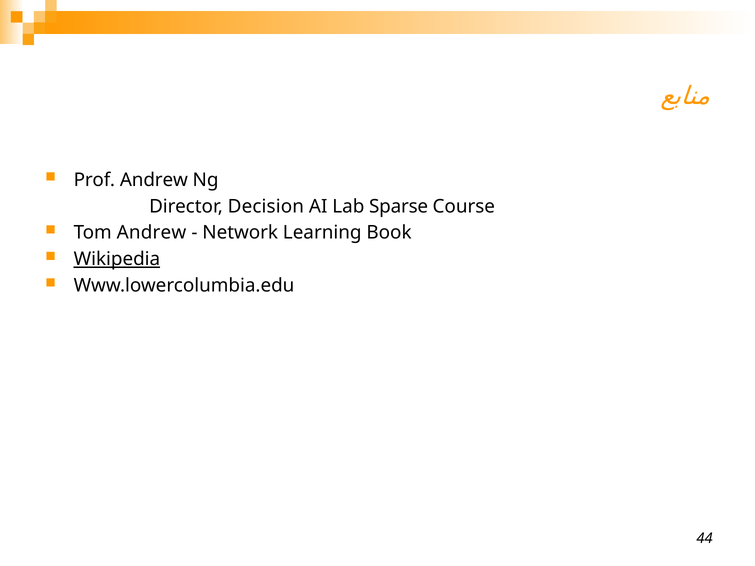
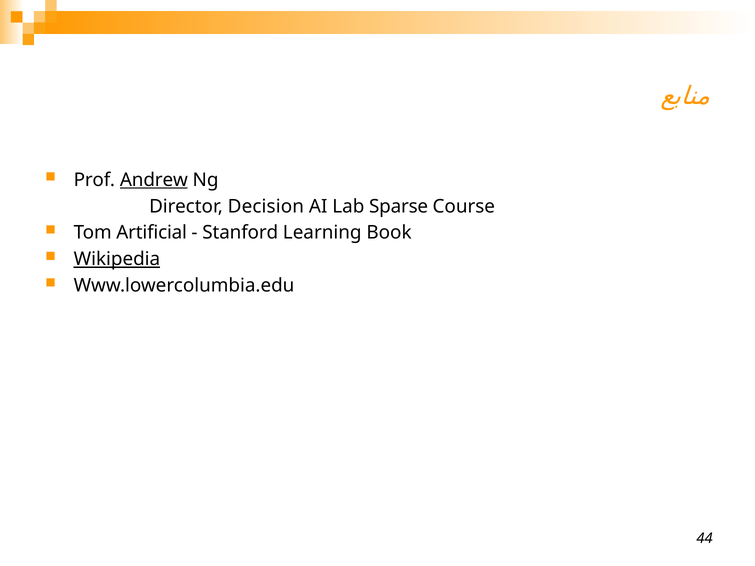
Andrew underline: none -> present (154, 180)
Tom Andrew: Andrew -> Artificial (152, 233)
Network: Network -> Stanford (240, 233)
